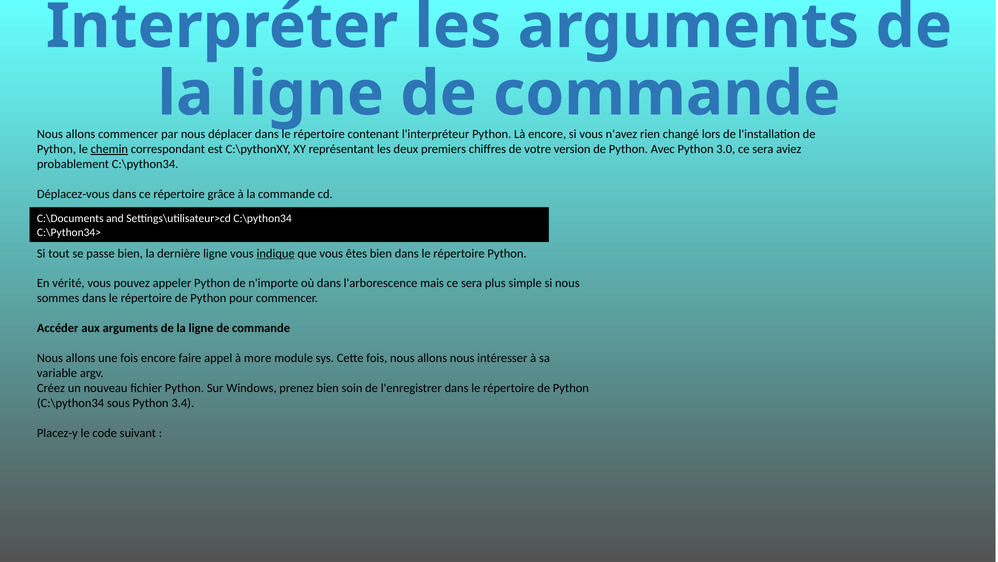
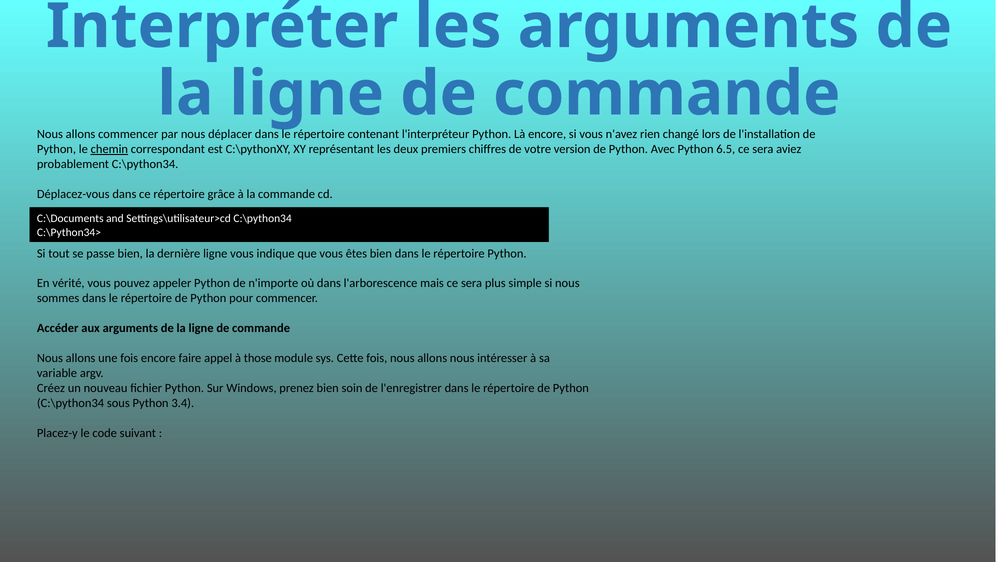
3.0: 3.0 -> 6.5 (726, 149)
indique underline: present -> none (276, 253)
more: more -> those (258, 358)
